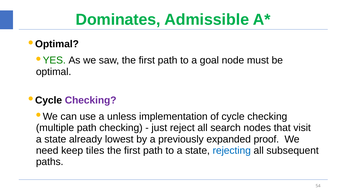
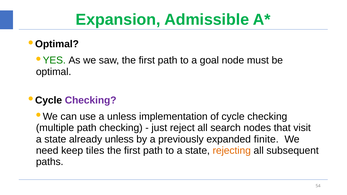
Dominates: Dominates -> Expansion (118, 20)
already lowest: lowest -> unless (119, 139)
proof: proof -> finite (266, 139)
rejecting colour: blue -> orange (232, 151)
